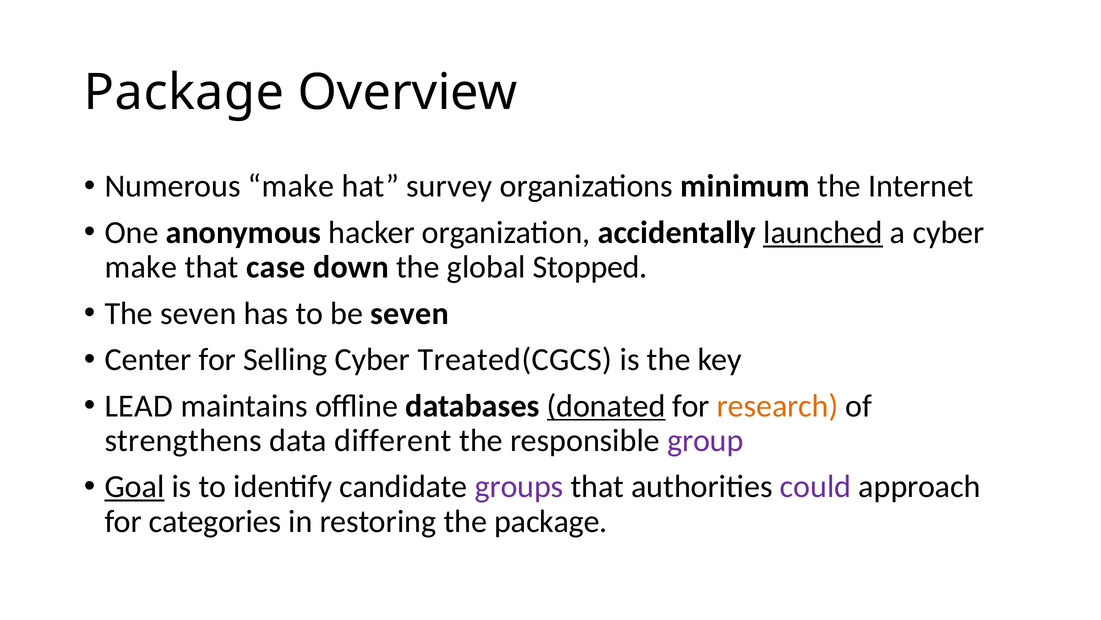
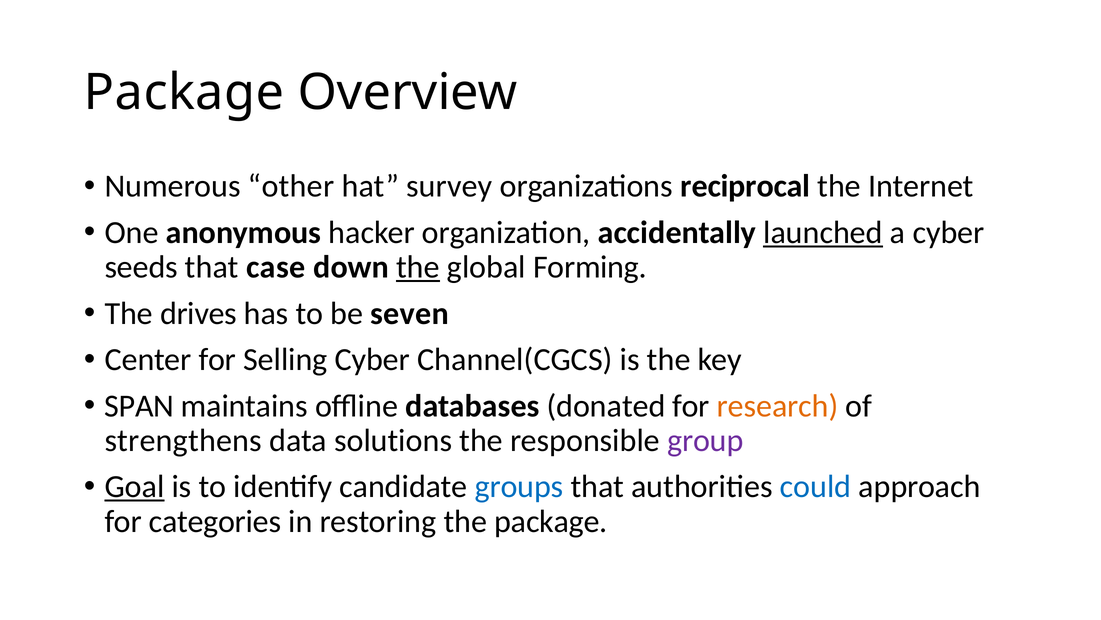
Numerous make: make -> other (291, 186)
minimum: minimum -> reciprocal (745, 186)
make: make -> seeds (141, 267)
the underline: none -> present (418, 267)
Stopped: Stopped -> Forming (590, 267)
The seven: seven -> drives (198, 313)
Treated(CGCS: Treated(CGCS -> Channel(CGCS (515, 359)
LEAD: LEAD -> SPAN (139, 405)
donated underline: present -> none (606, 405)
different: different -> solutions (393, 440)
groups colour: purple -> blue (519, 486)
could colour: purple -> blue (816, 486)
